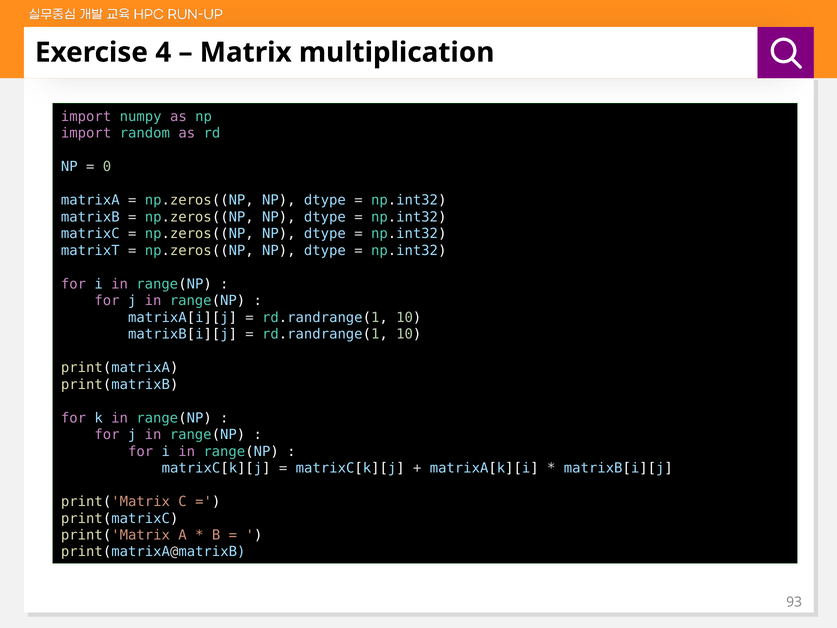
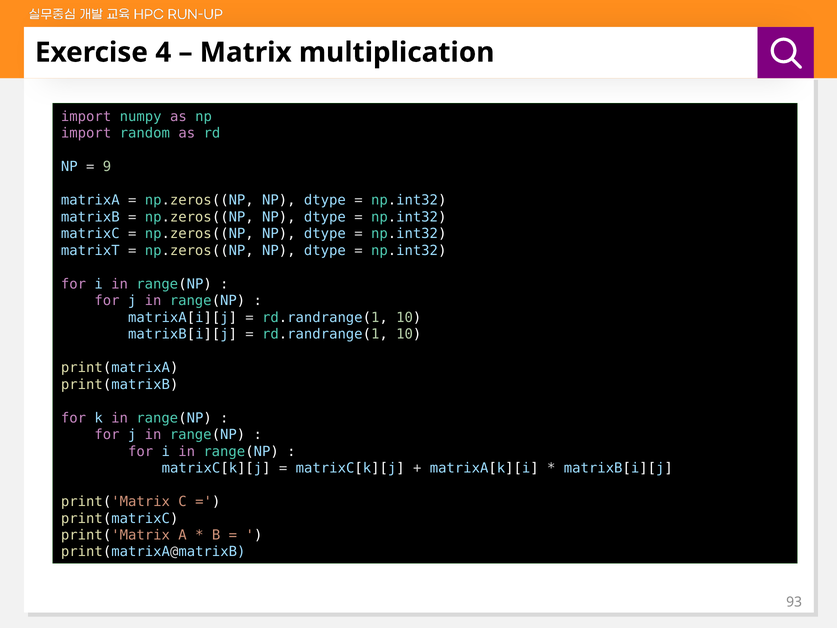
0: 0 -> 9 (107, 167)
